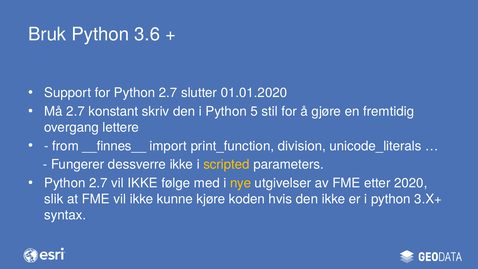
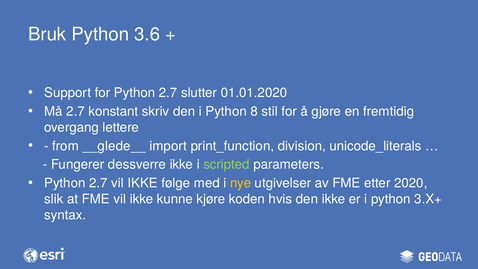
5: 5 -> 8 (254, 111)
__finnes__: __finnes__ -> __glede__ (114, 146)
scripted colour: yellow -> light green (227, 165)
